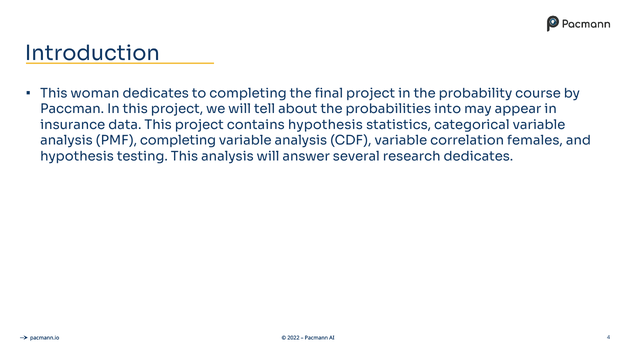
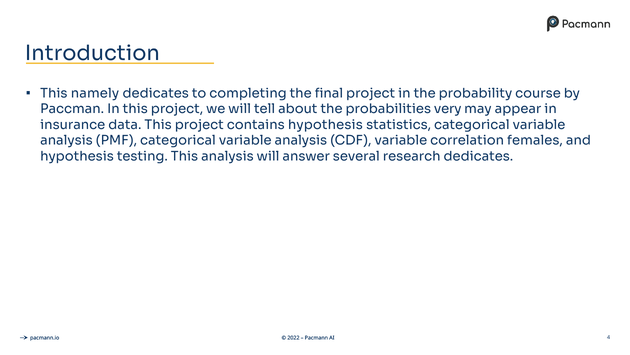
woman: woman -> namely (95, 93)
into: into -> very (448, 109)
PMF completing: completing -> categorical (178, 140)
